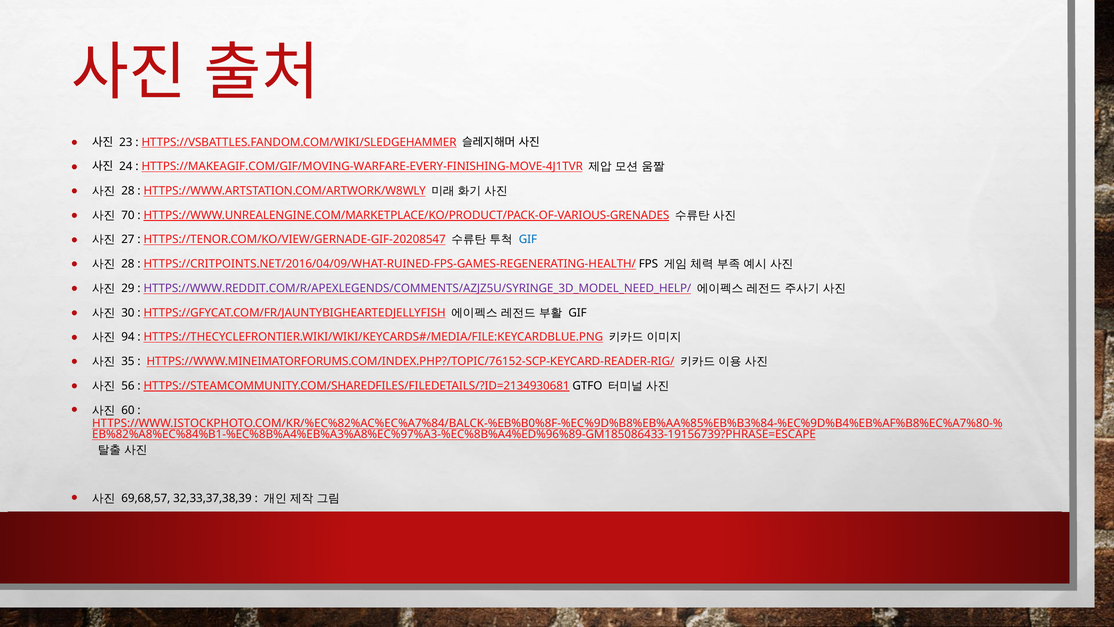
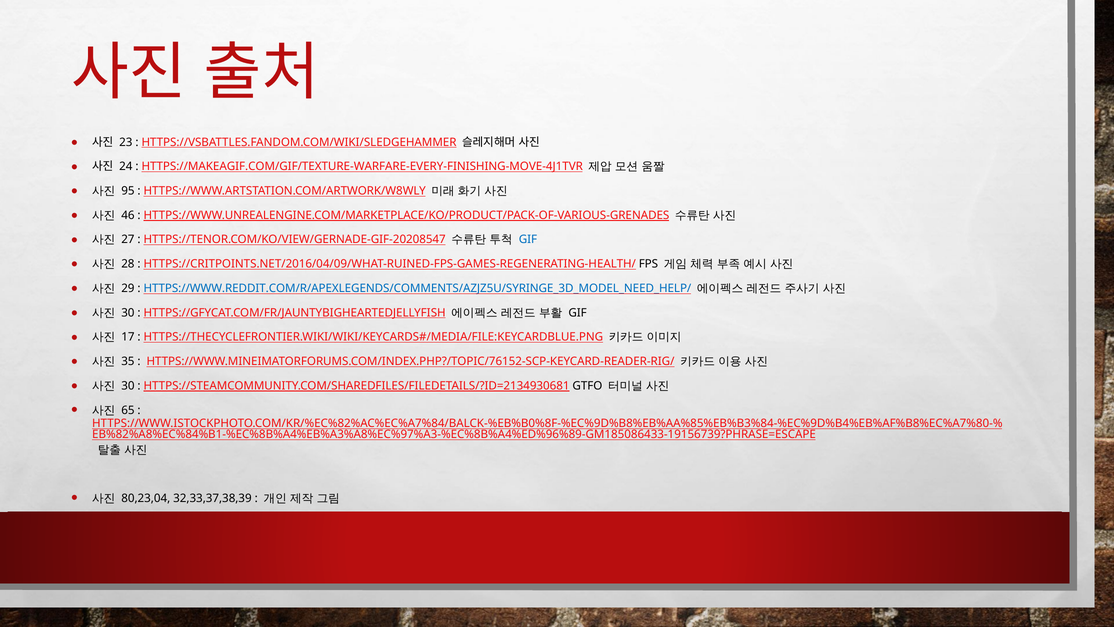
HTTPS://MAKEAGIF.COM/GIF/MOVING-WARFARE-EVERY-FINISHING-MOVE-4J1TVR: HTTPS://MAKEAGIF.COM/GIF/MOVING-WARFARE-EVERY-FINISHING-MOVE-4J1TVR -> HTTPS://MAKEAGIF.COM/GIF/TEXTURE-WARFARE-EVERY-FINISHING-MOVE-4J1TVR (362, 166)
28: 28 -> 95 (128, 191)
70: 70 -> 46 (128, 215)
HTTPS://WWW.REDDIT.COM/R/APEXLEGENDS/COMMENTS/AZJZ5U/SYRINGE_3D_MODEL_NEED_HELP/ colour: purple -> blue (417, 288)
94: 94 -> 17 (128, 337)
56: 56 -> 30 (128, 386)
60: 60 -> 65 (128, 410)
69,68,57: 69,68,57 -> 80,23,04 (146, 498)
